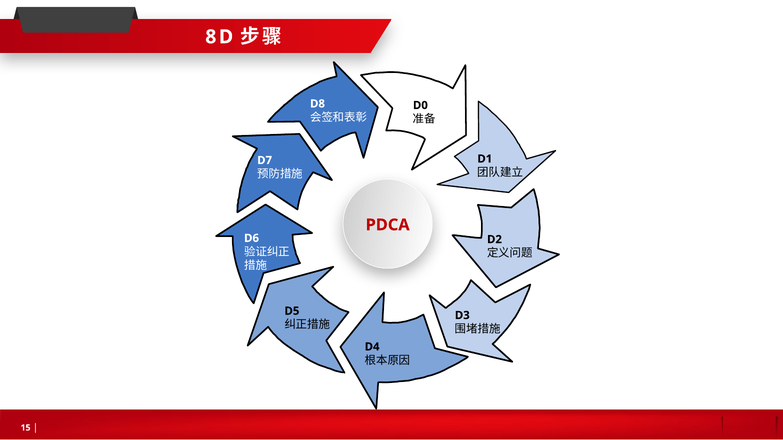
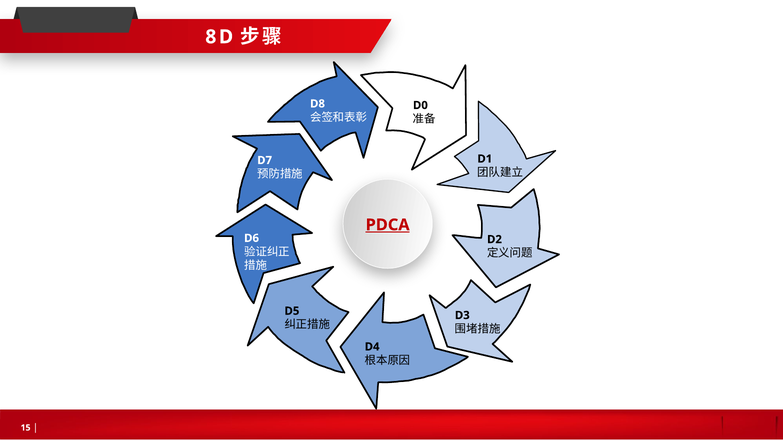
PDCA underline: none -> present (388, 225)
